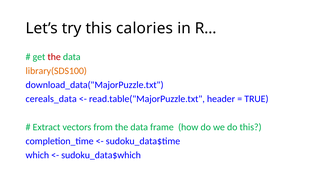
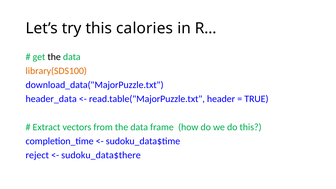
the colour: red -> black (54, 57)
cereals_data: cereals_data -> header_data (51, 99)
which: which -> reject (37, 155)
sudoku_data$which: sudoku_data$which -> sudoku_data$there (101, 155)
